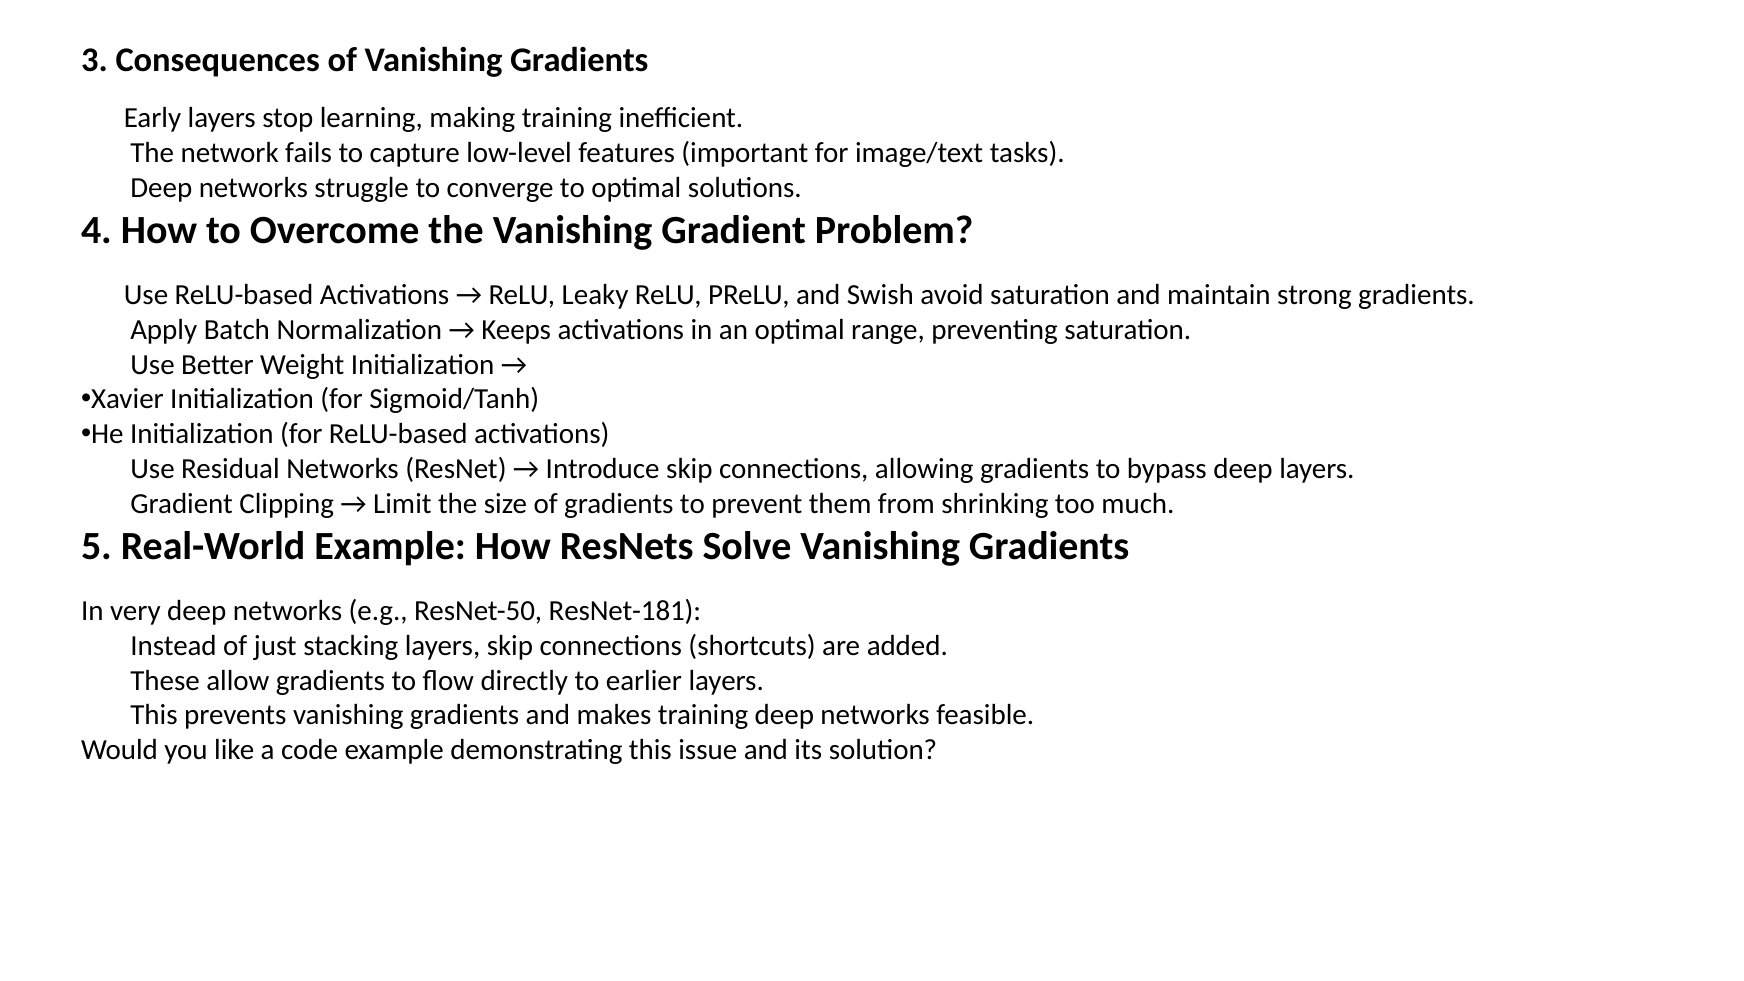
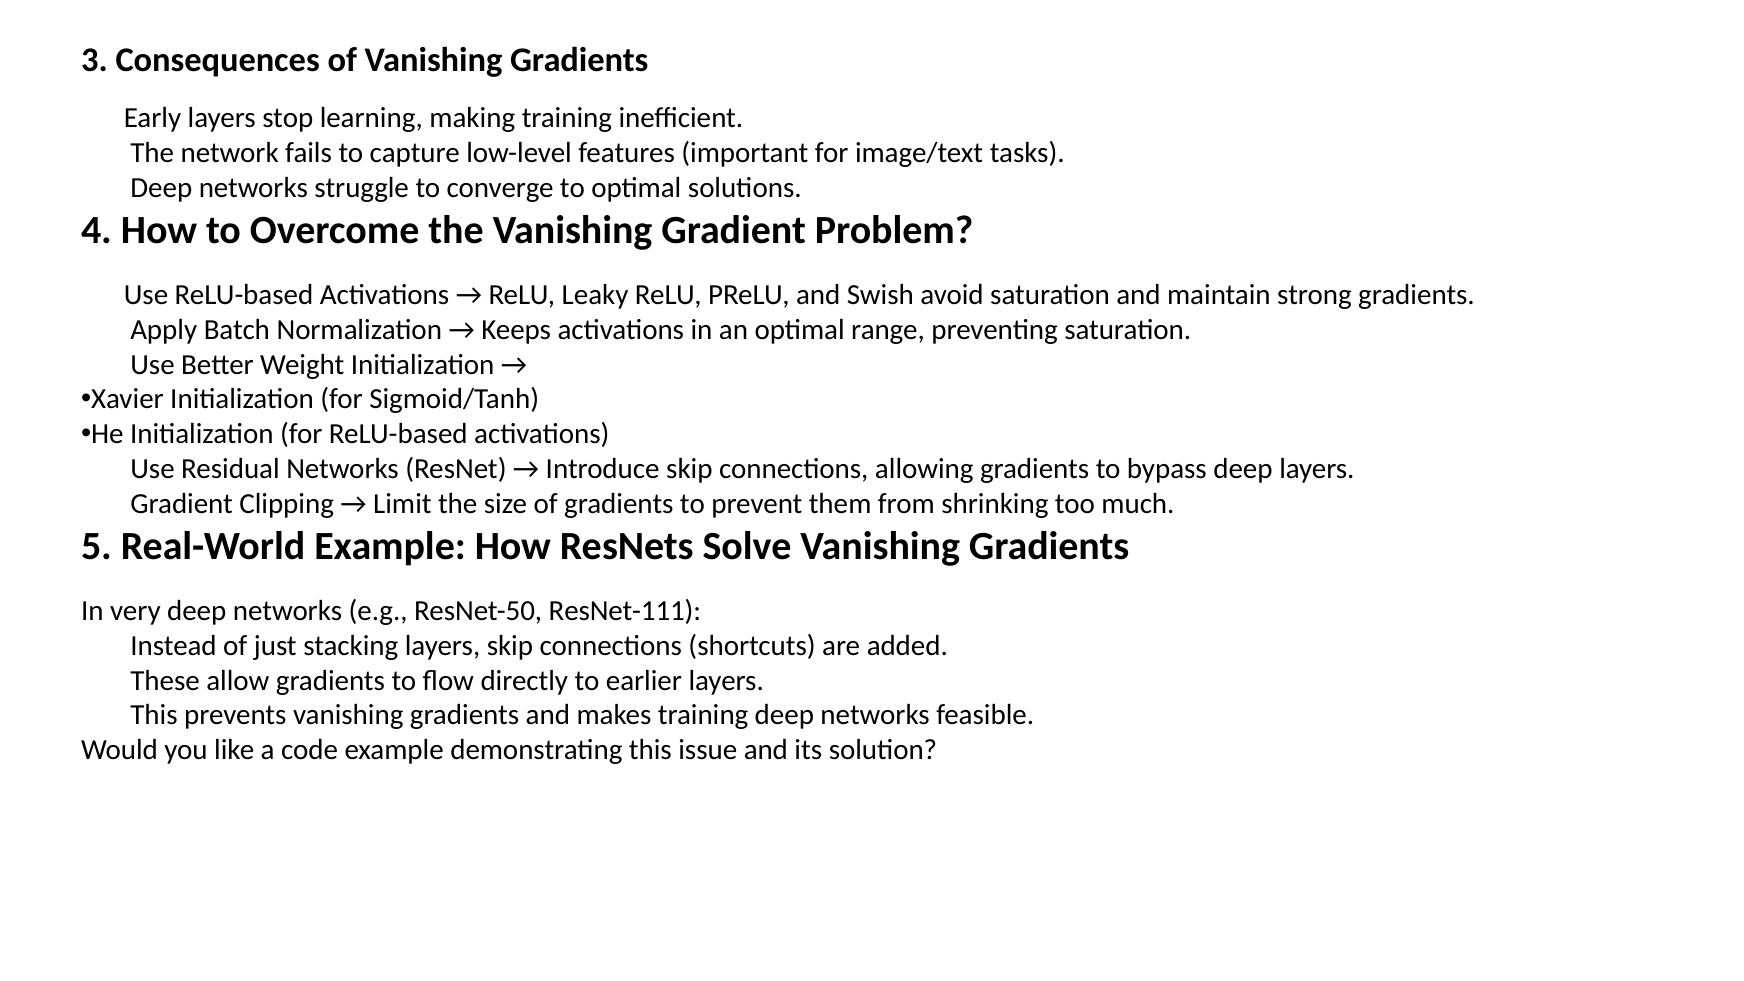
ResNet-181: ResNet-181 -> ResNet-111 (625, 611)
